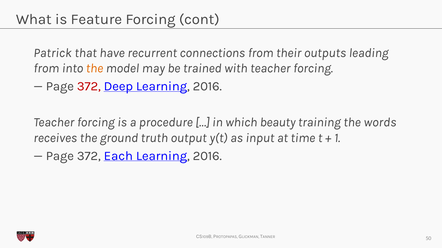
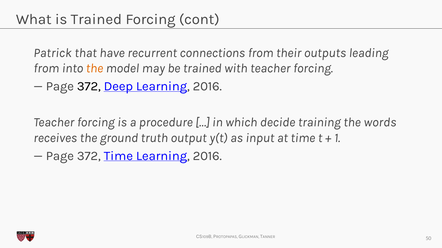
is Feature: Feature -> Trained (96, 19)
372 colour: red -> black (89, 87)
beauty: beauty -> decide (278, 123)
372 Each: Each -> Time (118, 156)
